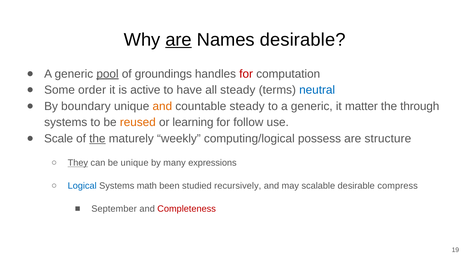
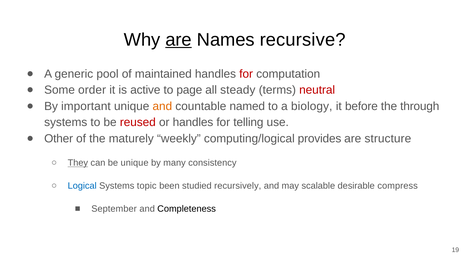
Names desirable: desirable -> recursive (303, 40)
pool underline: present -> none (108, 74)
groundings: groundings -> maintained (163, 74)
have: have -> page (189, 90)
neutral colour: blue -> red (317, 90)
boundary: boundary -> important (86, 106)
countable steady: steady -> named (247, 106)
to a generic: generic -> biology (312, 106)
matter: matter -> before (361, 106)
reused colour: orange -> red (138, 123)
or learning: learning -> handles (193, 123)
follow: follow -> telling (248, 123)
Scale: Scale -> Other (59, 139)
the underline: present -> none (97, 139)
possess: possess -> provides (320, 139)
expressions: expressions -> consistency (212, 163)
math: math -> topic (147, 186)
Completeness colour: red -> black (187, 209)
